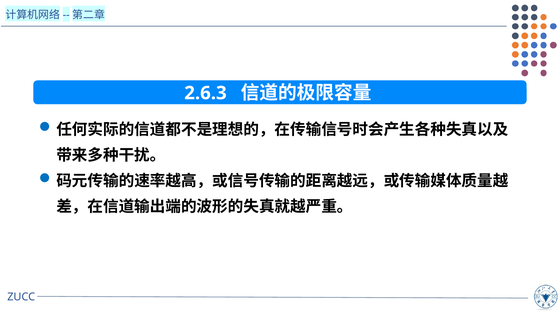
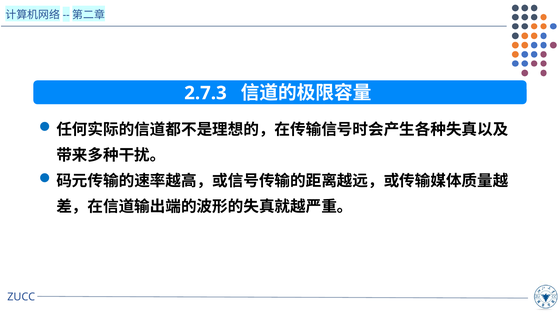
2.6.3: 2.6.3 -> 2.7.3 (205, 93)
